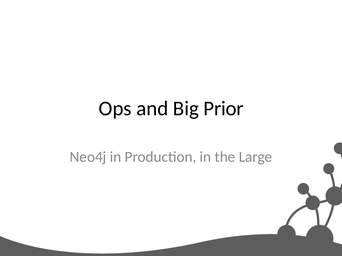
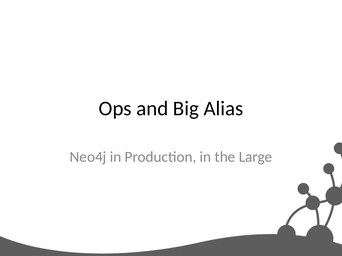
Prior: Prior -> Alias (224, 109)
